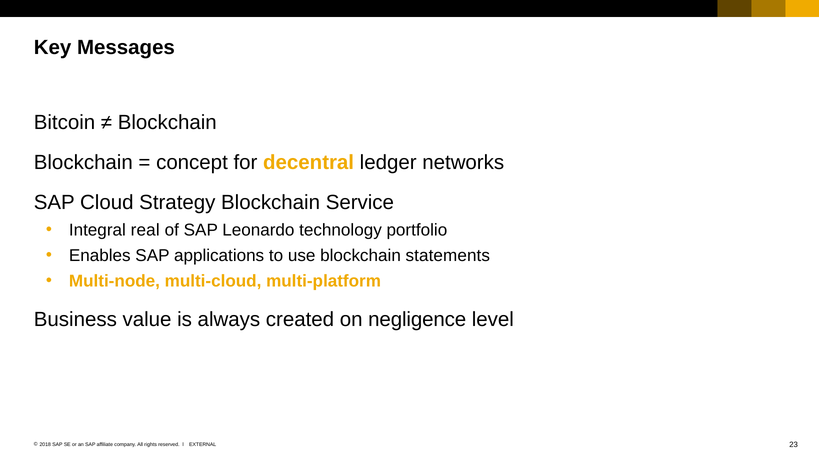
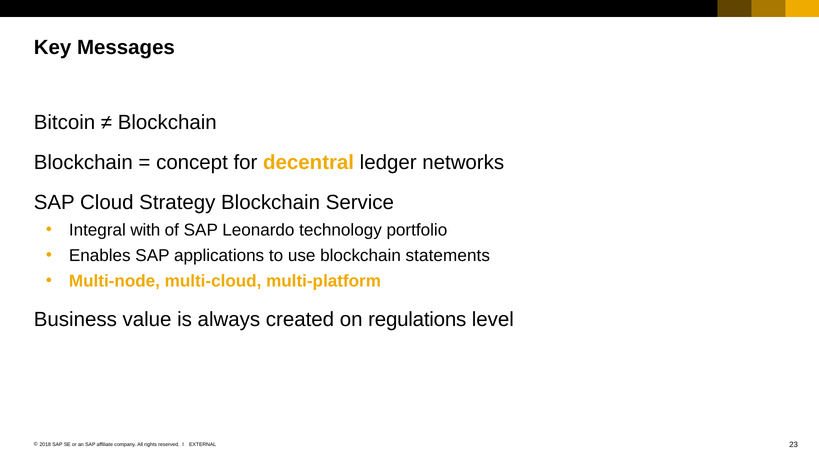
real: real -> with (145, 230)
negligence: negligence -> regulations (417, 319)
